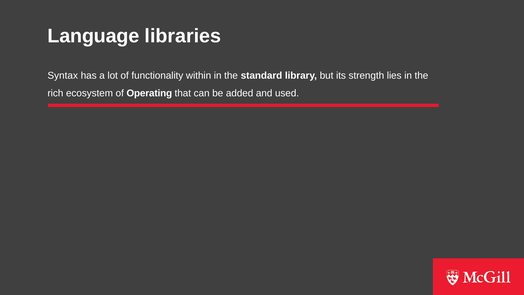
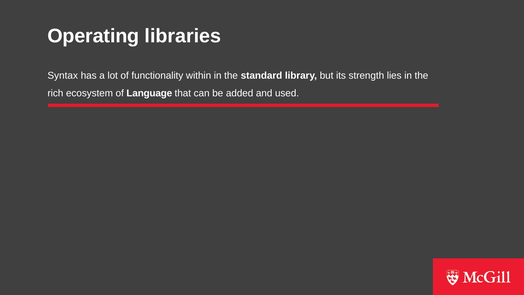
Language: Language -> Operating (93, 36)
Operating: Operating -> Language (149, 93)
